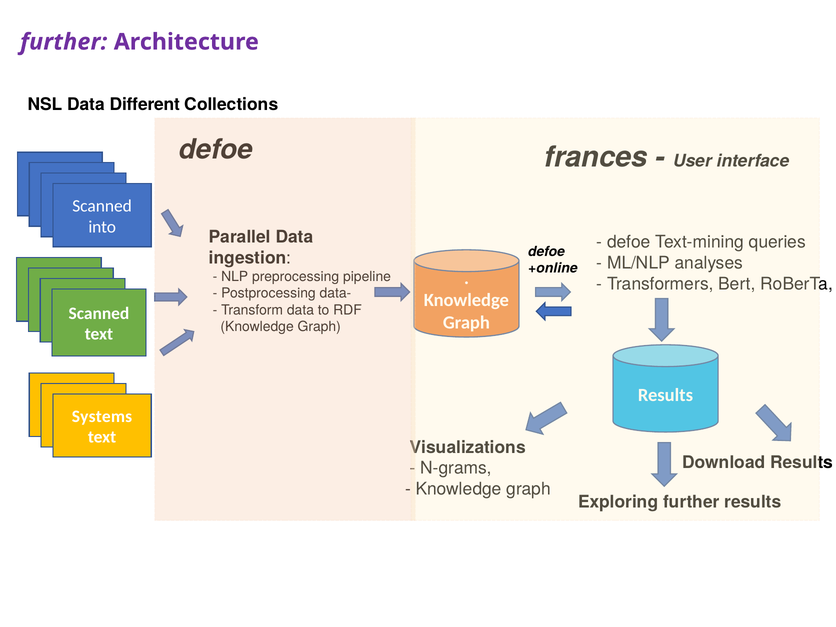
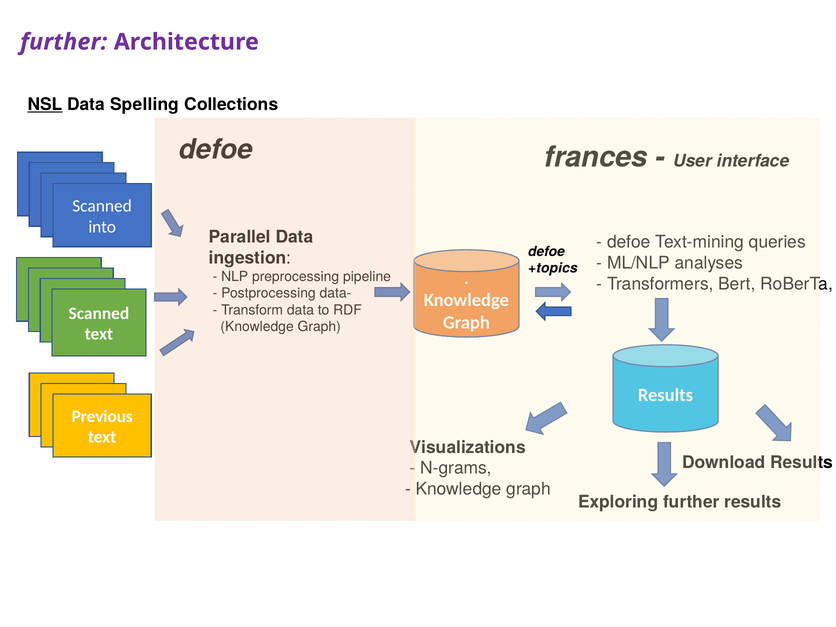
NSL underline: none -> present (45, 105)
Different: Different -> Spelling (145, 105)
+online: +online -> +topics (553, 268)
Systems: Systems -> Previous (102, 416)
